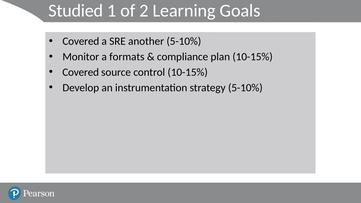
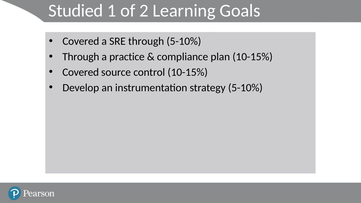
SRE another: another -> through (146, 41)
Monitor: Monitor -> Through (81, 57)
formats: formats -> practice (127, 57)
